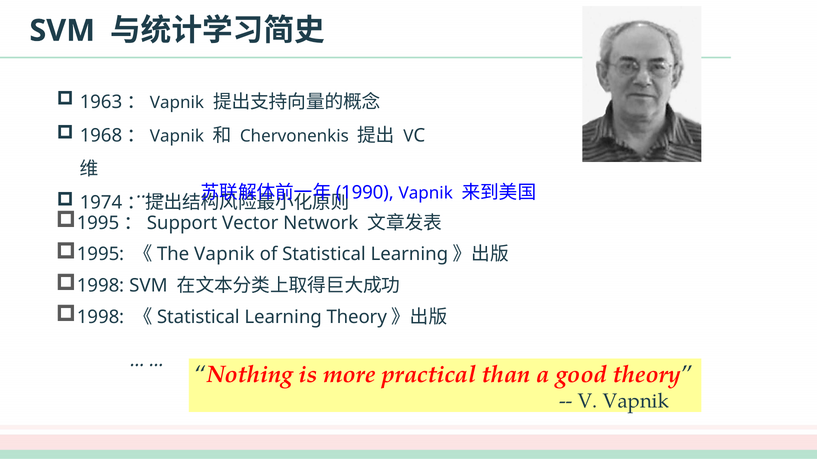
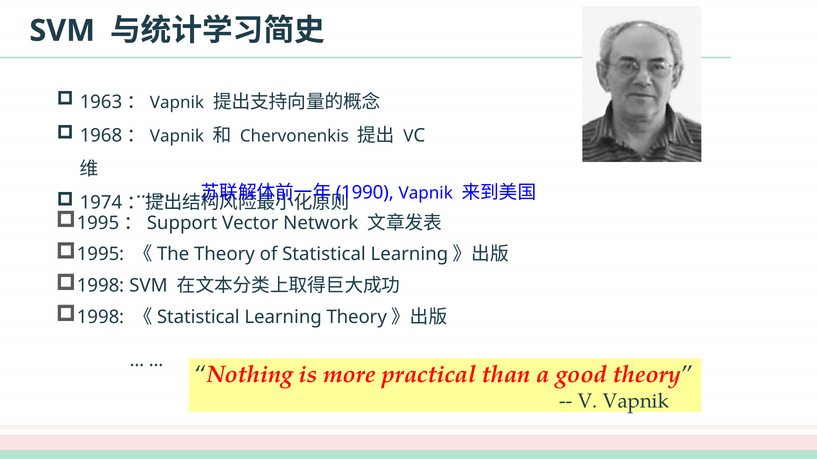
Vapnik: Vapnik -> Theory (224, 255)
